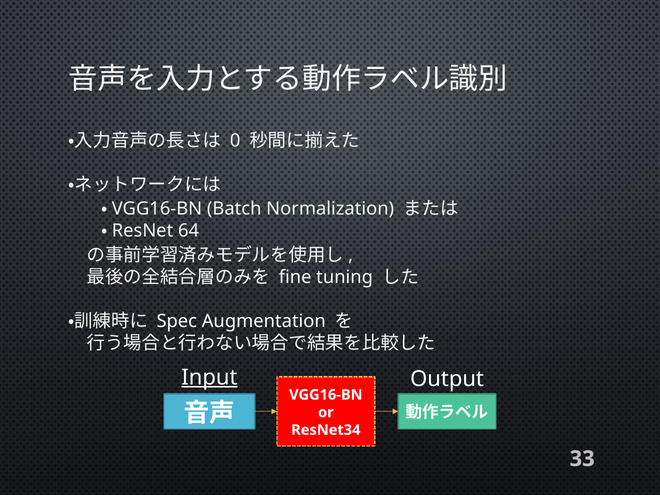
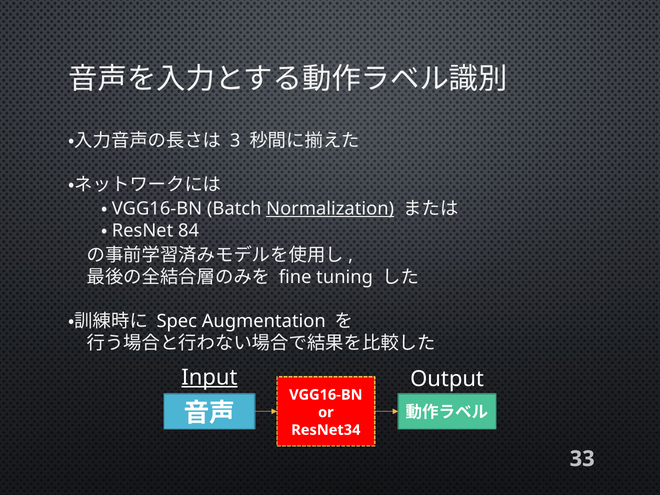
0: 0 -> 3 (235, 141)
Normalization underline: none -> present (330, 209)
64: 64 -> 84 (189, 231)
